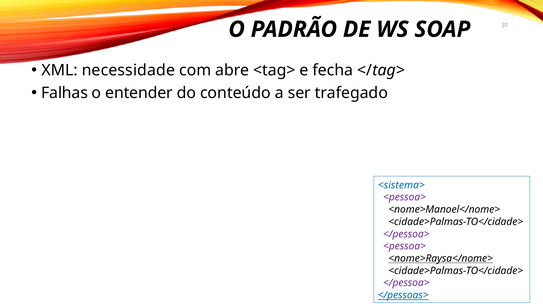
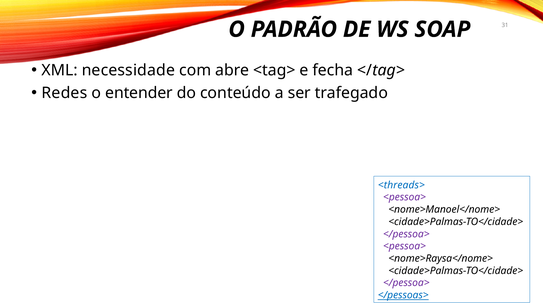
Falhas: Falhas -> Redes (64, 93)
<sistema>: <sistema> -> <threads> (401, 185)
<nome>Raysa</nome> underline: present -> none (441, 258)
